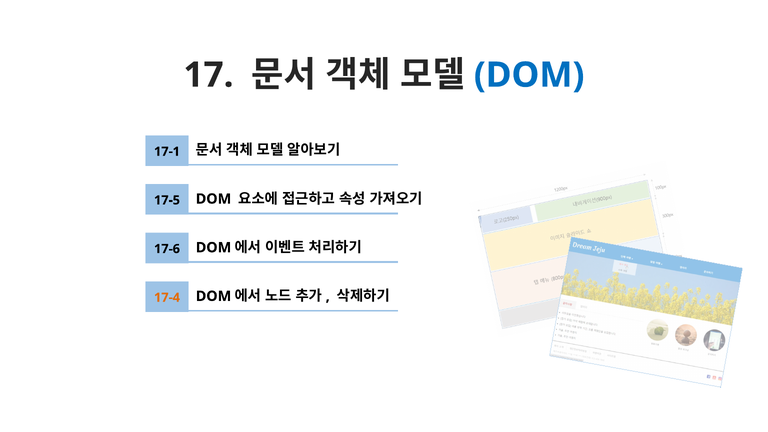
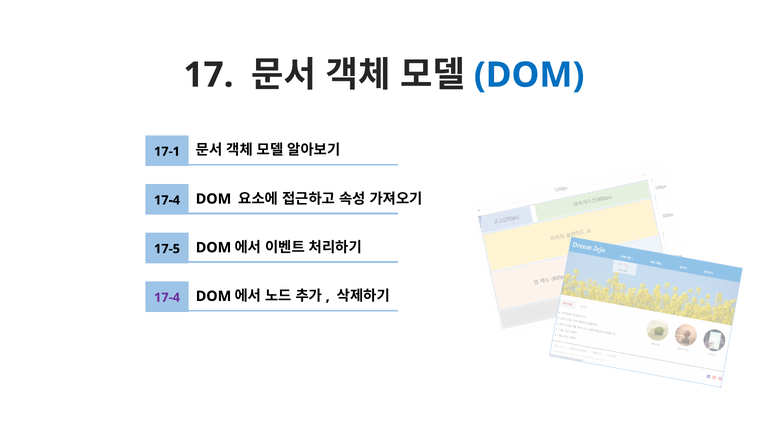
17-5: 17-5 -> 17-4 (167, 200)
17-6: 17-6 -> 17-5 (167, 249)
17-4 colour: orange -> purple (167, 298)
